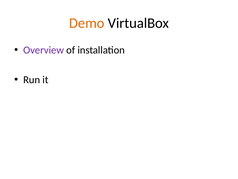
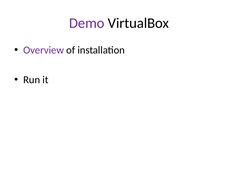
Demo colour: orange -> purple (87, 23)
